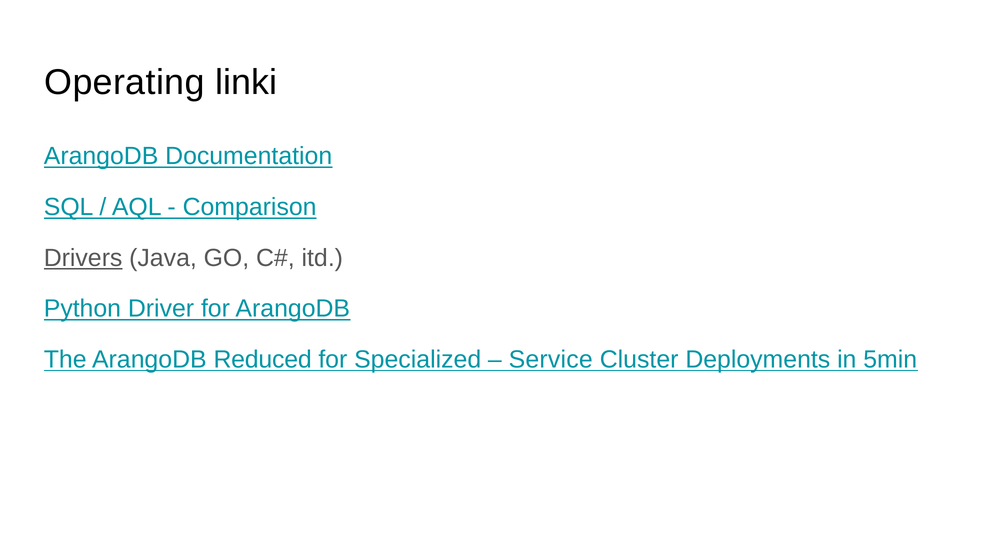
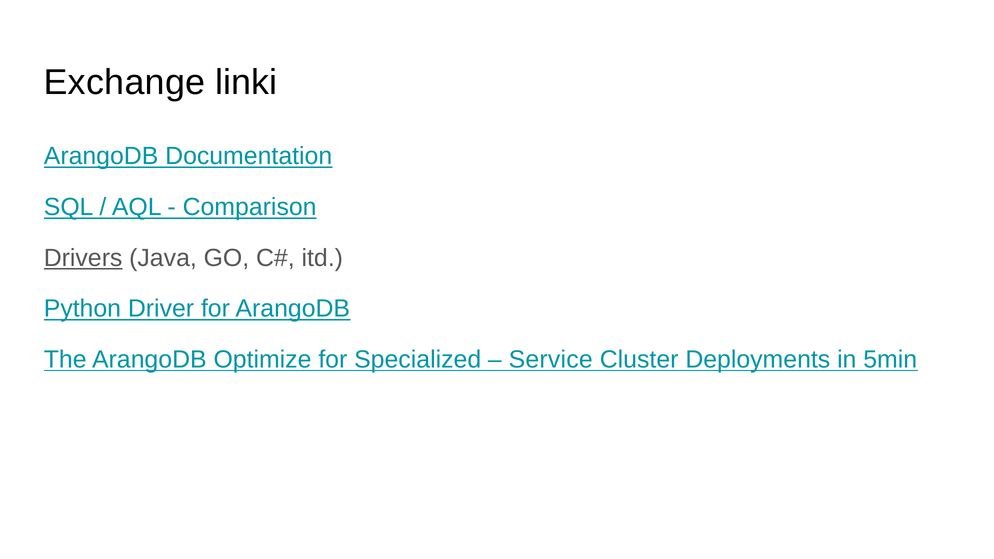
Operating: Operating -> Exchange (124, 82)
Reduced: Reduced -> Optimize (262, 360)
